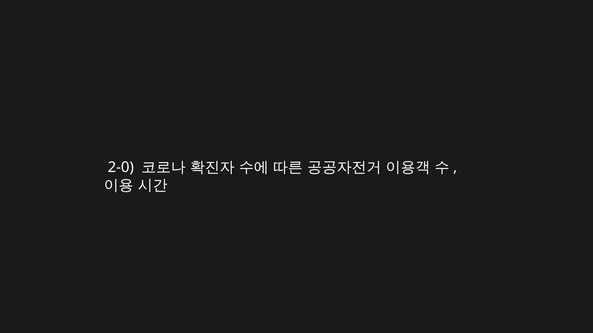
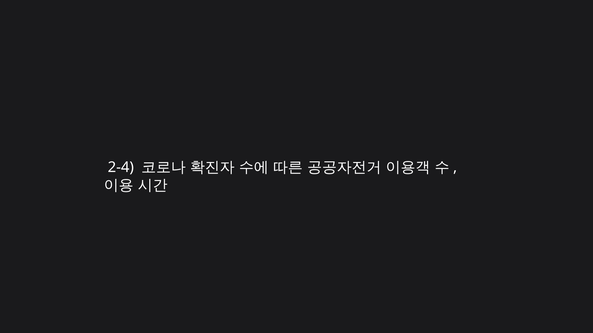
2-0: 2-0 -> 2-4 (121, 168)
